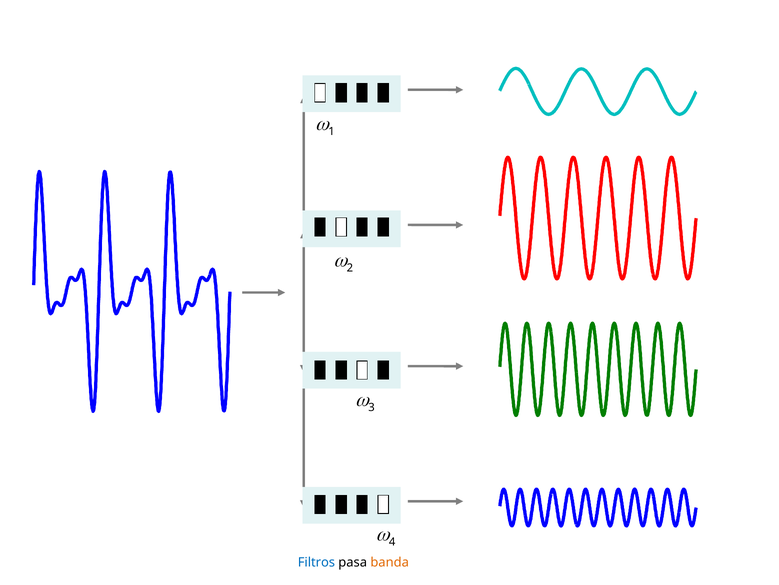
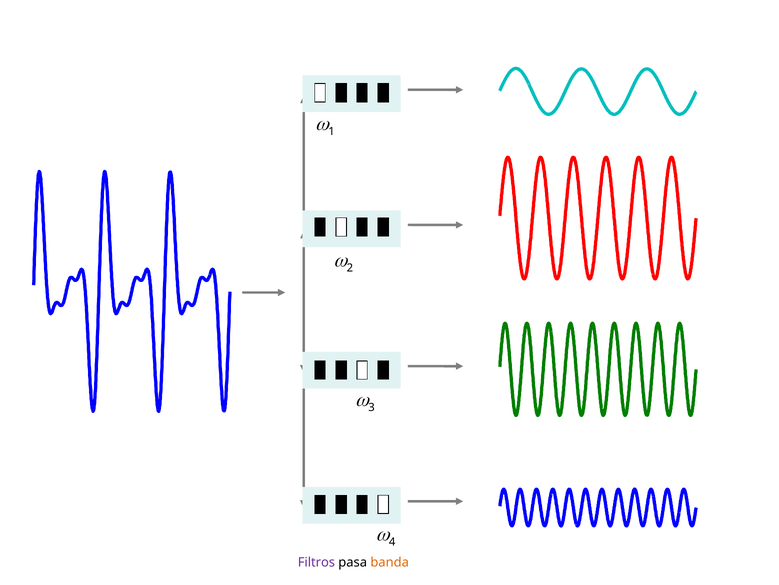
Filtros colour: blue -> purple (316, 562)
